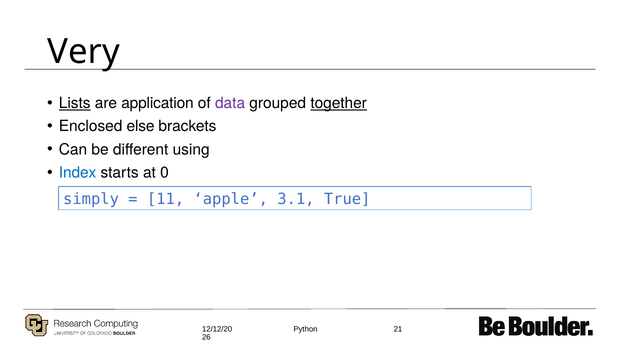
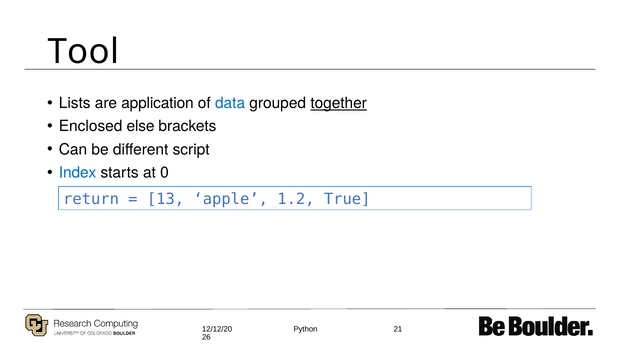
Very: Very -> Tool (84, 52)
Lists underline: present -> none (75, 103)
data colour: purple -> blue (230, 103)
using: using -> script (191, 150)
simply: simply -> return (91, 199)
11: 11 -> 13 (166, 199)
3.1: 3.1 -> 1.2 (296, 199)
